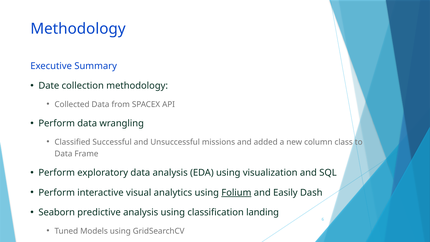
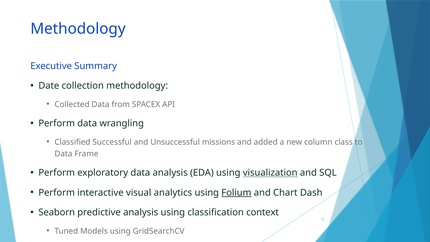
visualization underline: none -> present (270, 173)
Easily: Easily -> Chart (285, 193)
landing: landing -> context (263, 212)
